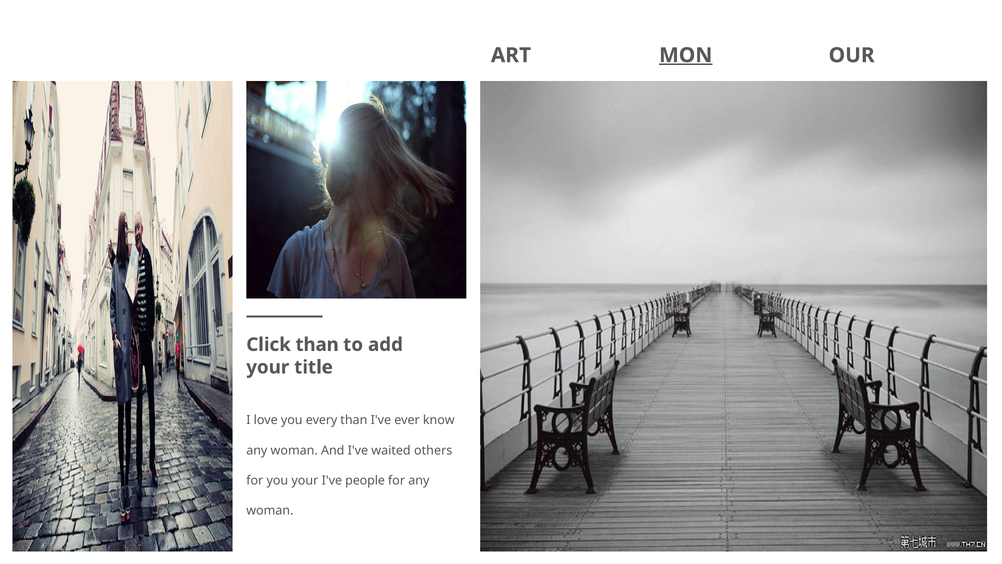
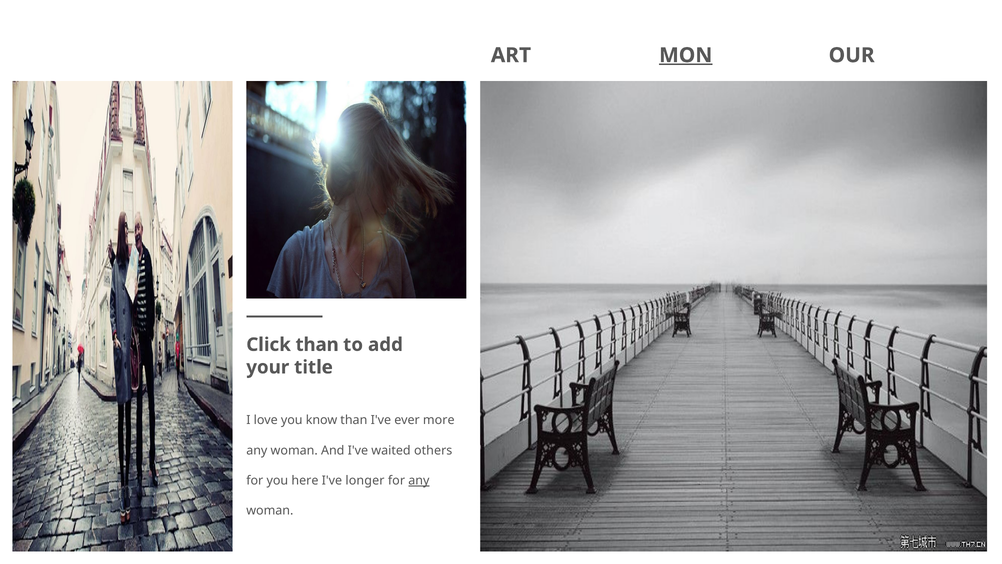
every: every -> know (322, 420)
know: know -> more (439, 420)
you your: your -> here (305, 480)
people: people -> longer (365, 480)
any underline: none -> present (419, 480)
